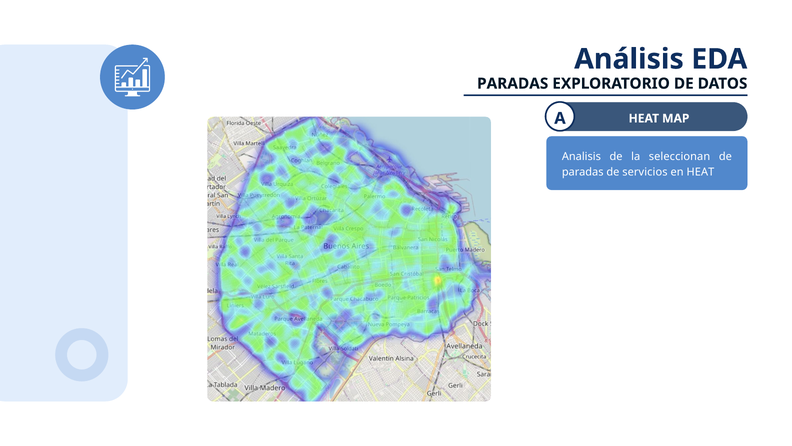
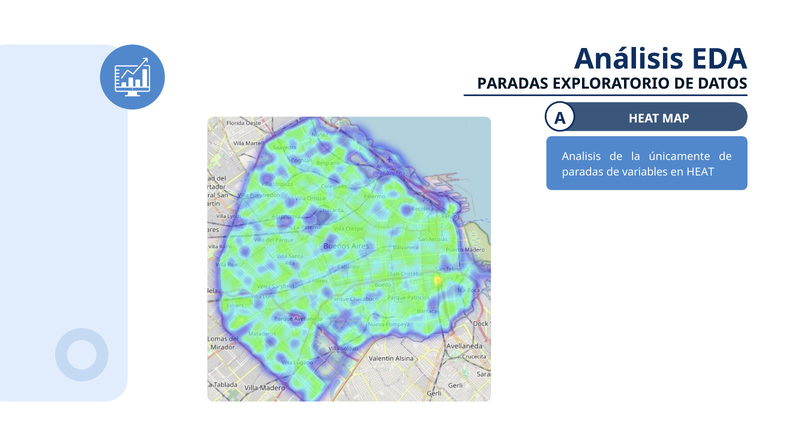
seleccionan: seleccionan -> únicamente (680, 156)
servicios: servicios -> variables (645, 172)
